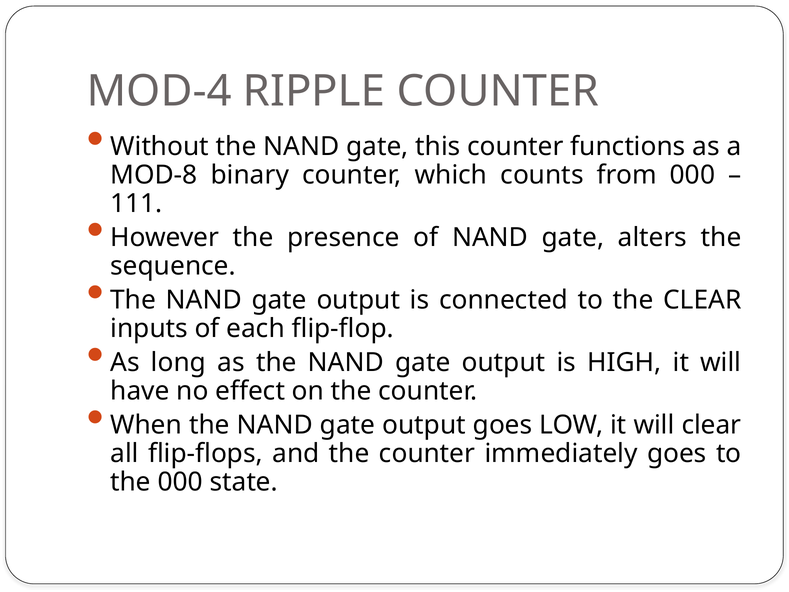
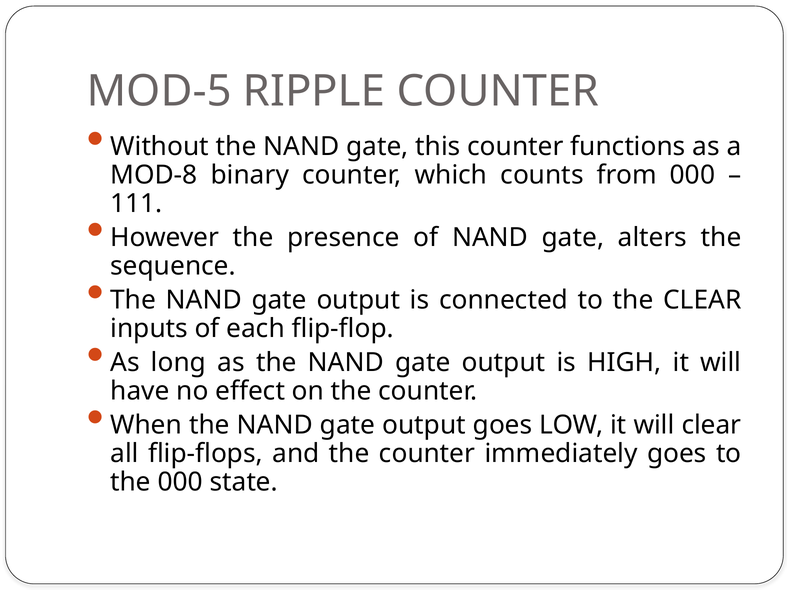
MOD-4: MOD-4 -> MOD-5 (159, 91)
